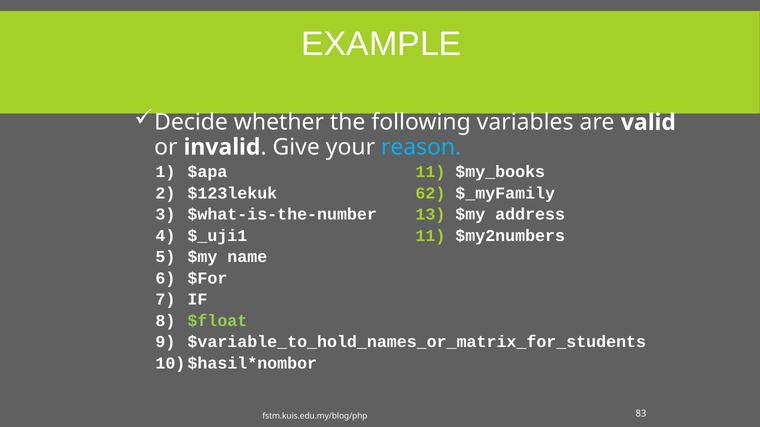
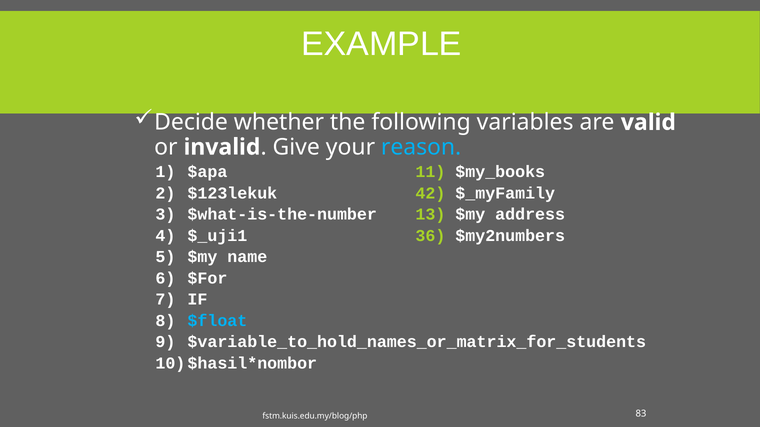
62: 62 -> 42 (430, 193)
$_uji1 11: 11 -> 36 (430, 236)
$float colour: light green -> light blue (217, 321)
